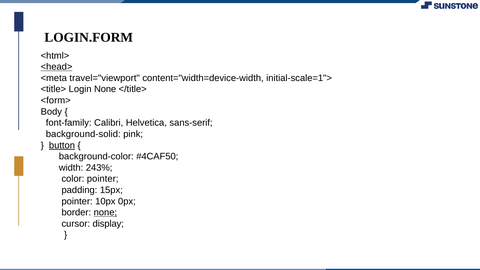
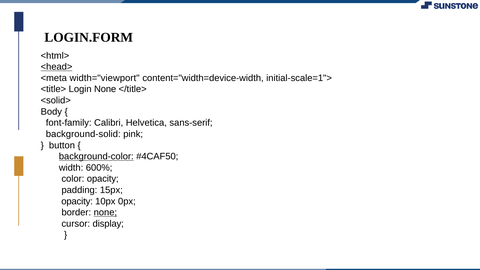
travel="viewport: travel="viewport -> width="viewport (105, 78)
<form>: <form> -> <solid> (56, 100)
button underline: present -> none (62, 145)
background-color underline: none -> present (96, 156)
243%: 243% -> 600% (99, 168)
color pointer: pointer -> opacity (103, 179)
pointer: pointer -> opacity (77, 201)
